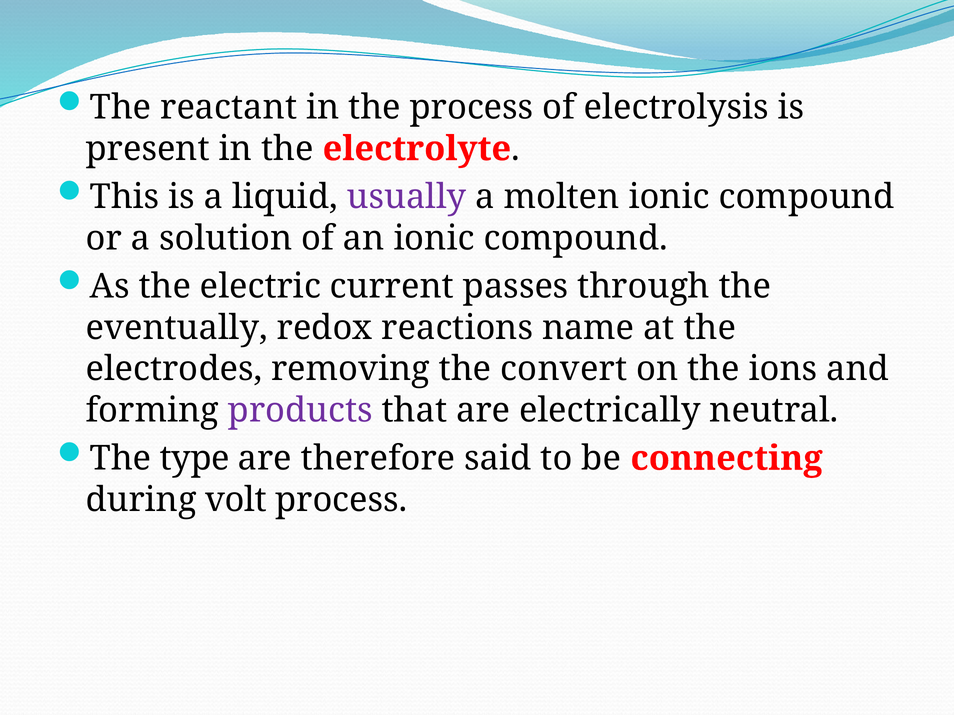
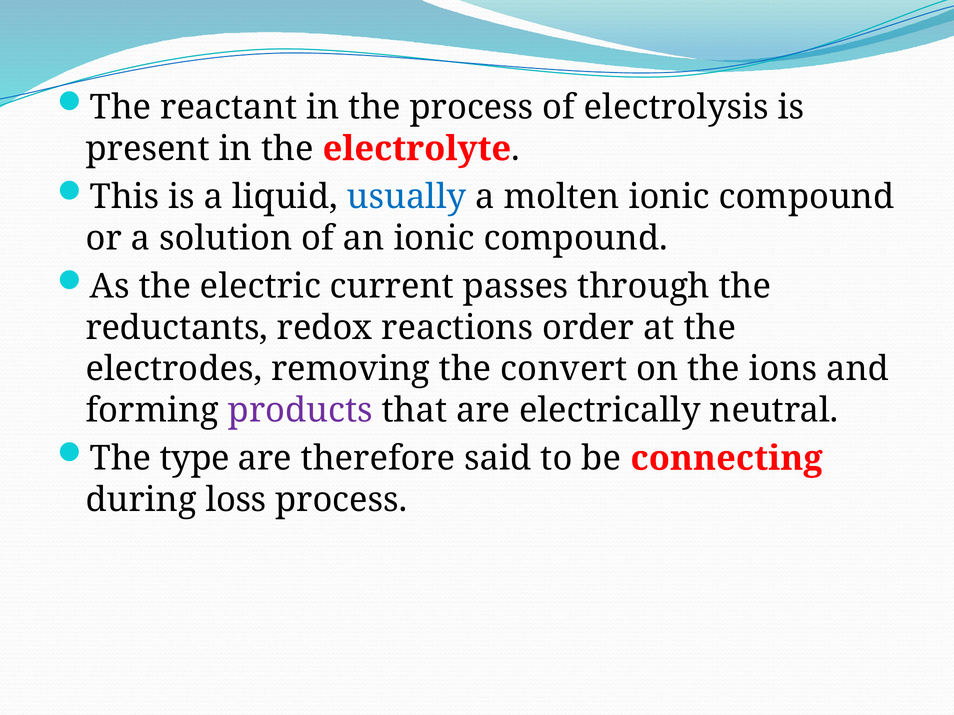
usually colour: purple -> blue (407, 197)
eventually: eventually -> reductants (177, 328)
name: name -> order (588, 328)
volt: volt -> loss (236, 500)
